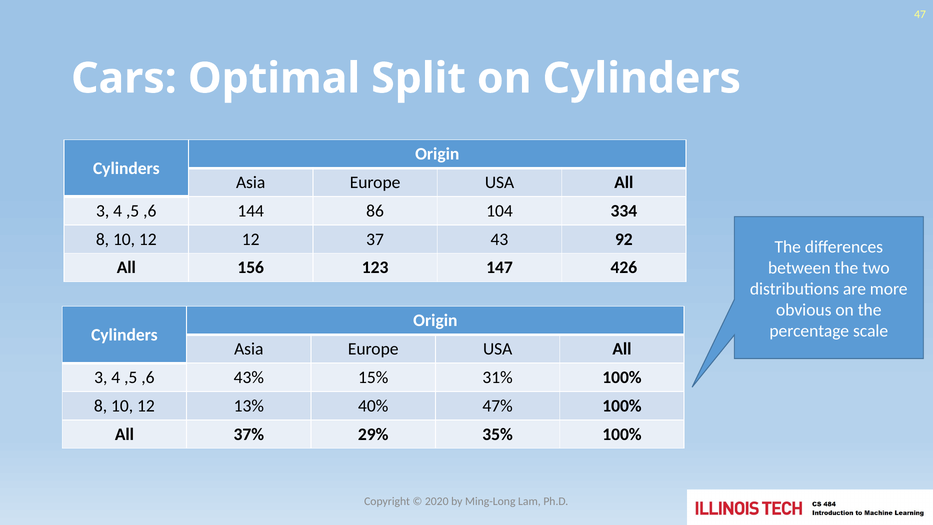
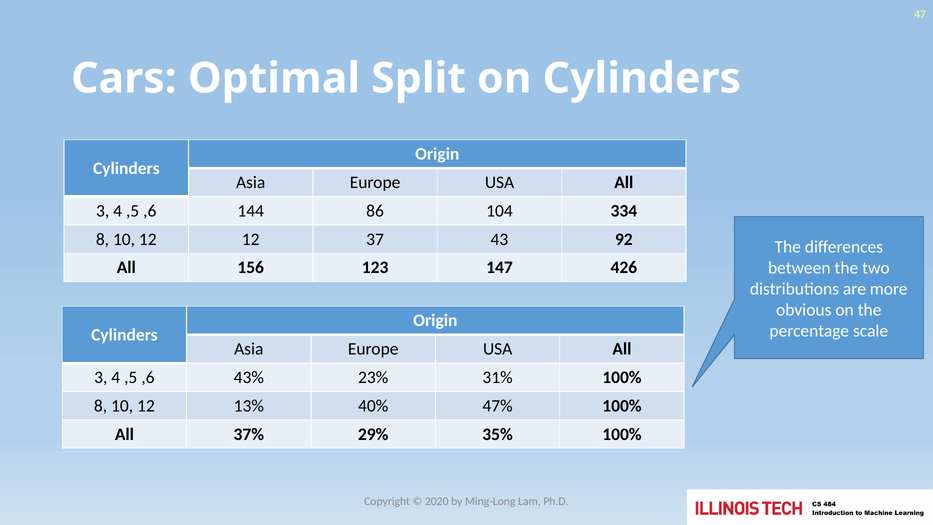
15%: 15% -> 23% (373, 377)
